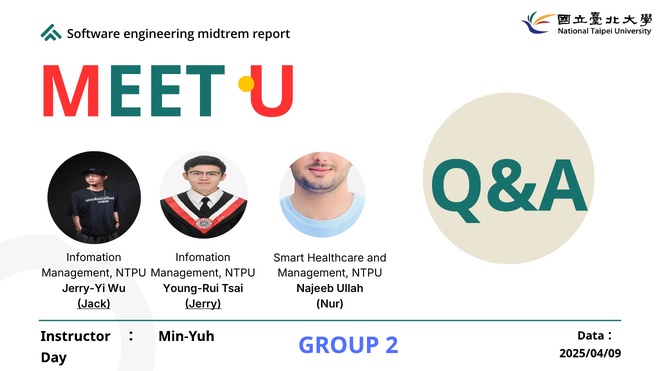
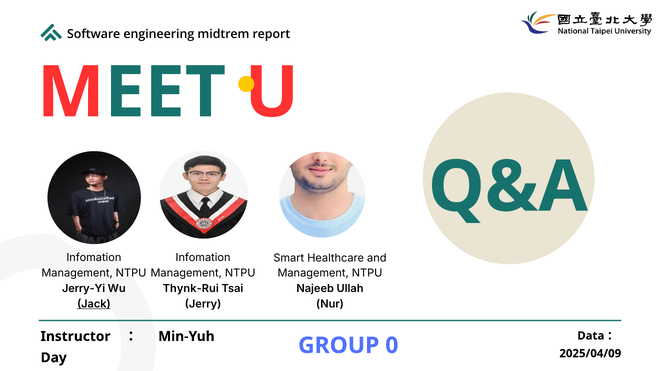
Young-Rui: Young-Rui -> Thynk-Rui (191, 289)
Jerry underline: present -> none (203, 304)
2: 2 -> 0 (392, 346)
